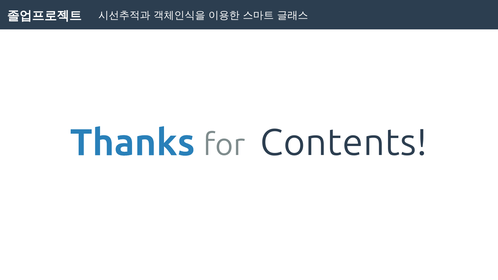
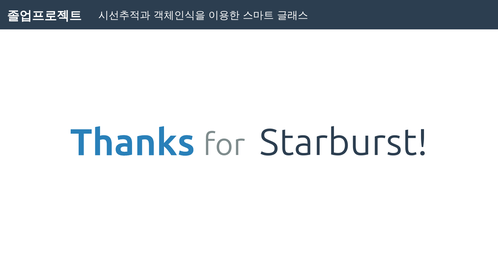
Contents: Contents -> Starburst (344, 143)
